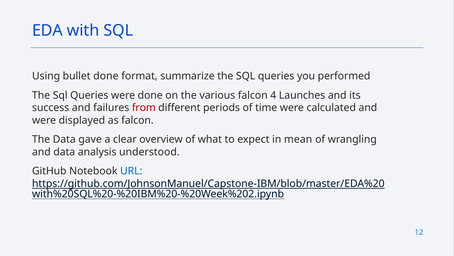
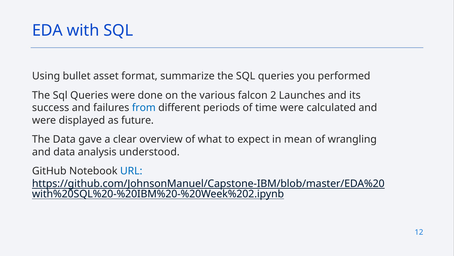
bullet done: done -> asset (106, 76)
4: 4 -> 2 (273, 95)
from colour: red -> blue (144, 108)
as falcon: falcon -> future (137, 120)
